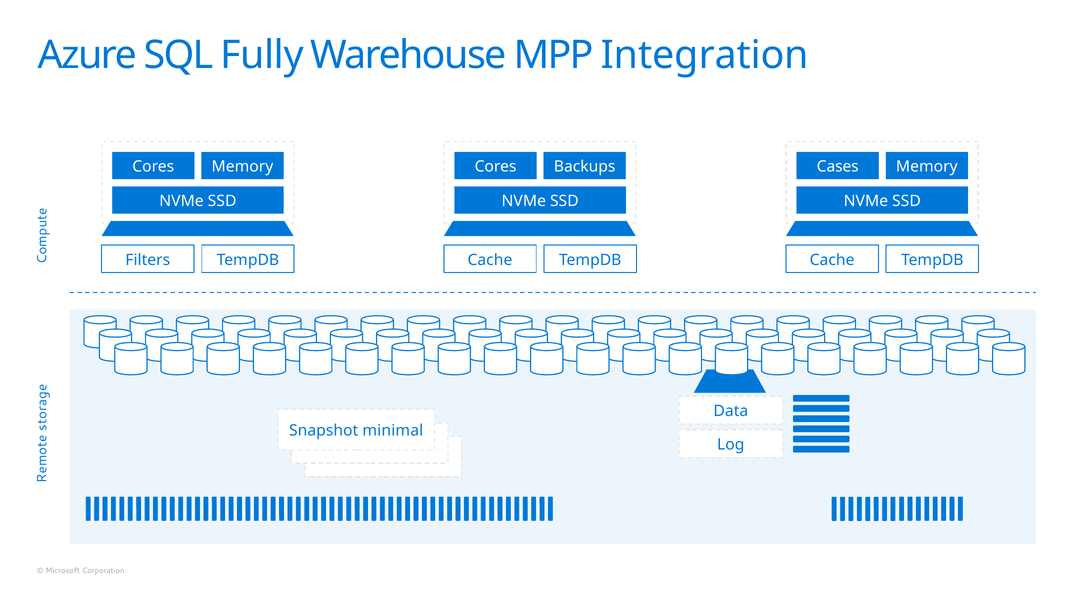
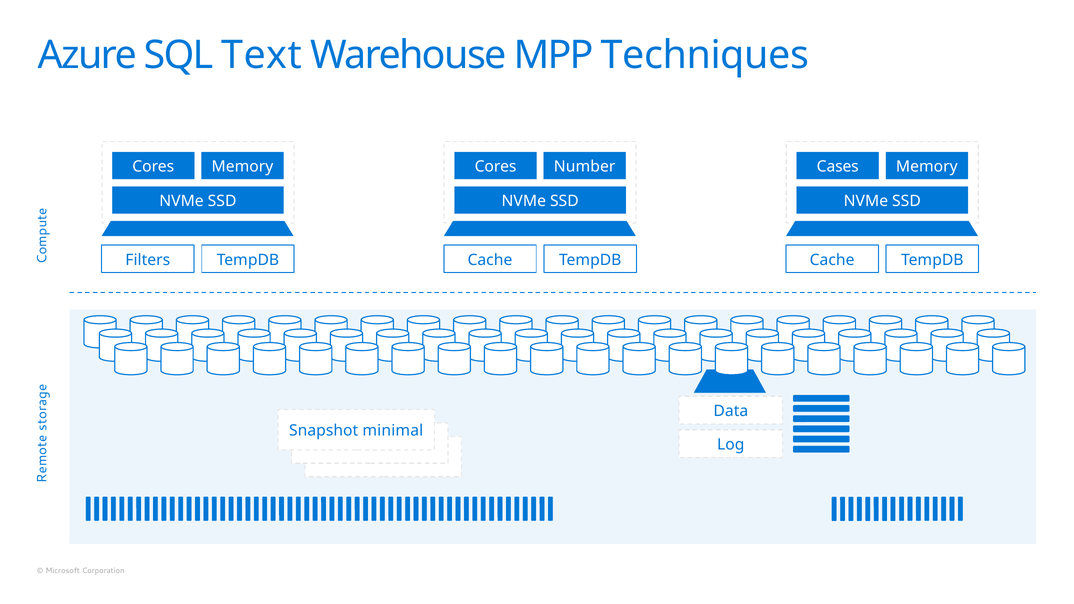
Fully: Fully -> Text (262, 55)
Integration: Integration -> Techniques (705, 55)
Backups: Backups -> Number (585, 167)
